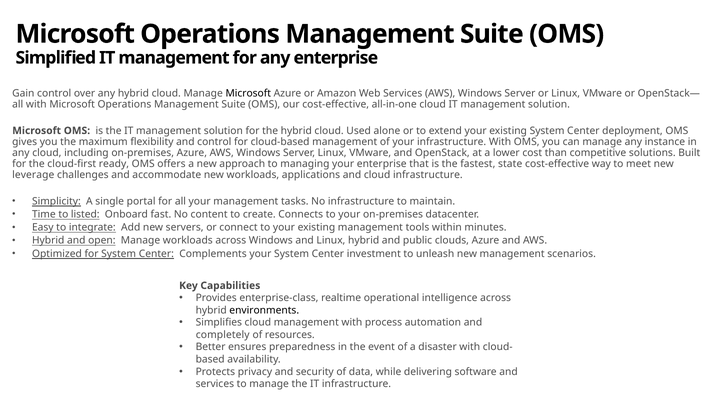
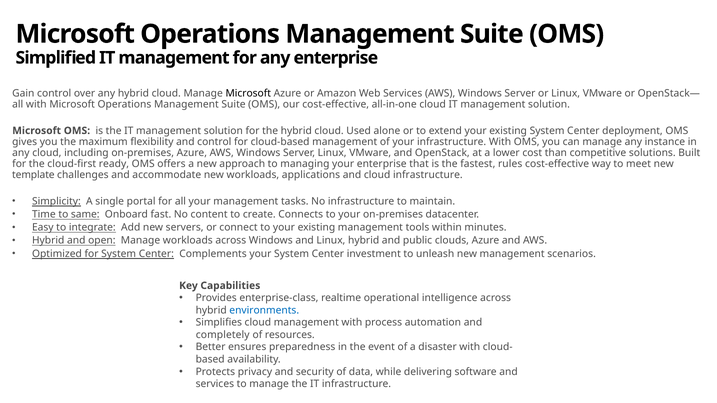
state: state -> rules (510, 164)
leverage: leverage -> template (33, 175)
listed: listed -> same (85, 214)
environments colour: black -> blue (264, 310)
